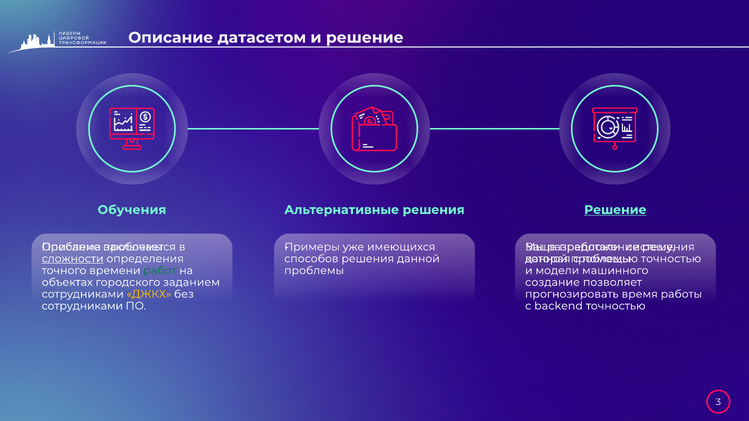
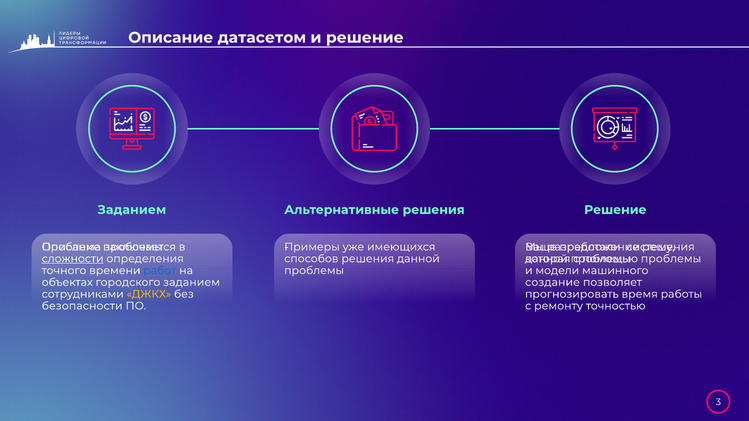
Обучения: Обучения -> Заданием (132, 210)
Решение underline: present -> none (615, 210)
точностью: точностью -> проблемы (671, 259)
работ colour: green -> blue (160, 271)
сотрудниками: сотрудниками -> безопасности (82, 306)
backend: backend -> ремонту (559, 306)
